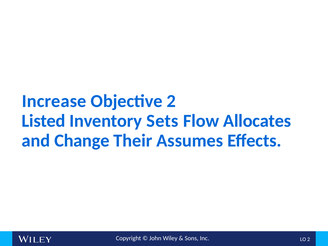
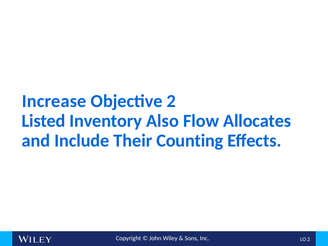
Sets: Sets -> Also (162, 121)
Change: Change -> Include (82, 141)
Assumes: Assumes -> Counting (190, 141)
